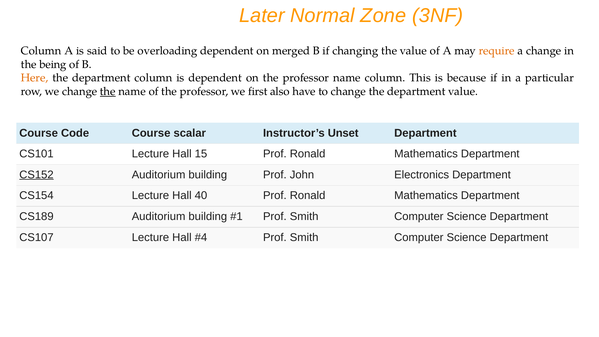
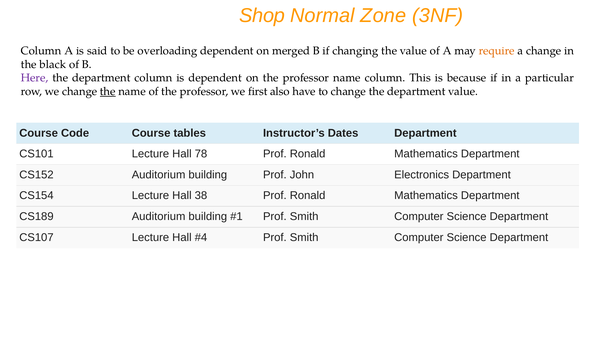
Later: Later -> Shop (262, 16)
being: being -> black (53, 64)
Here colour: orange -> purple (35, 78)
scalar: scalar -> tables (190, 133)
Unset: Unset -> Dates (343, 133)
15: 15 -> 78 (201, 154)
CS152 underline: present -> none (36, 175)
40: 40 -> 38 (201, 196)
